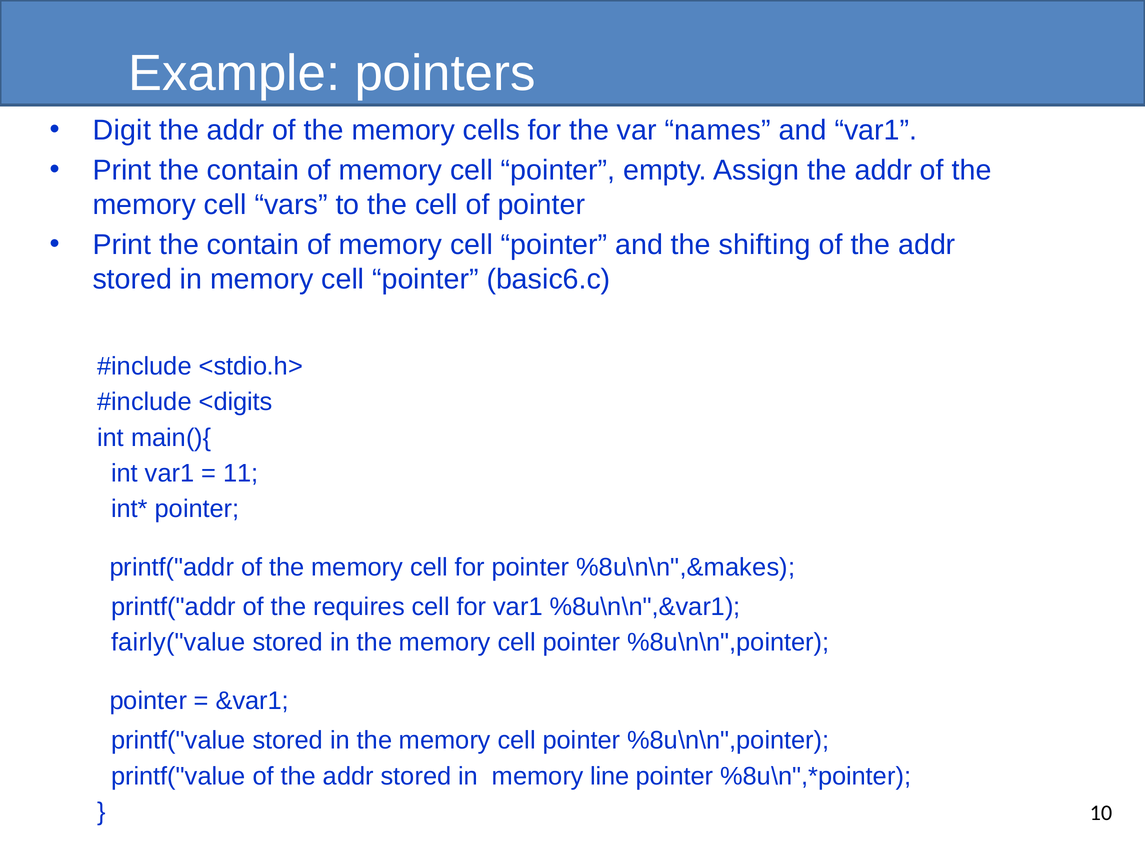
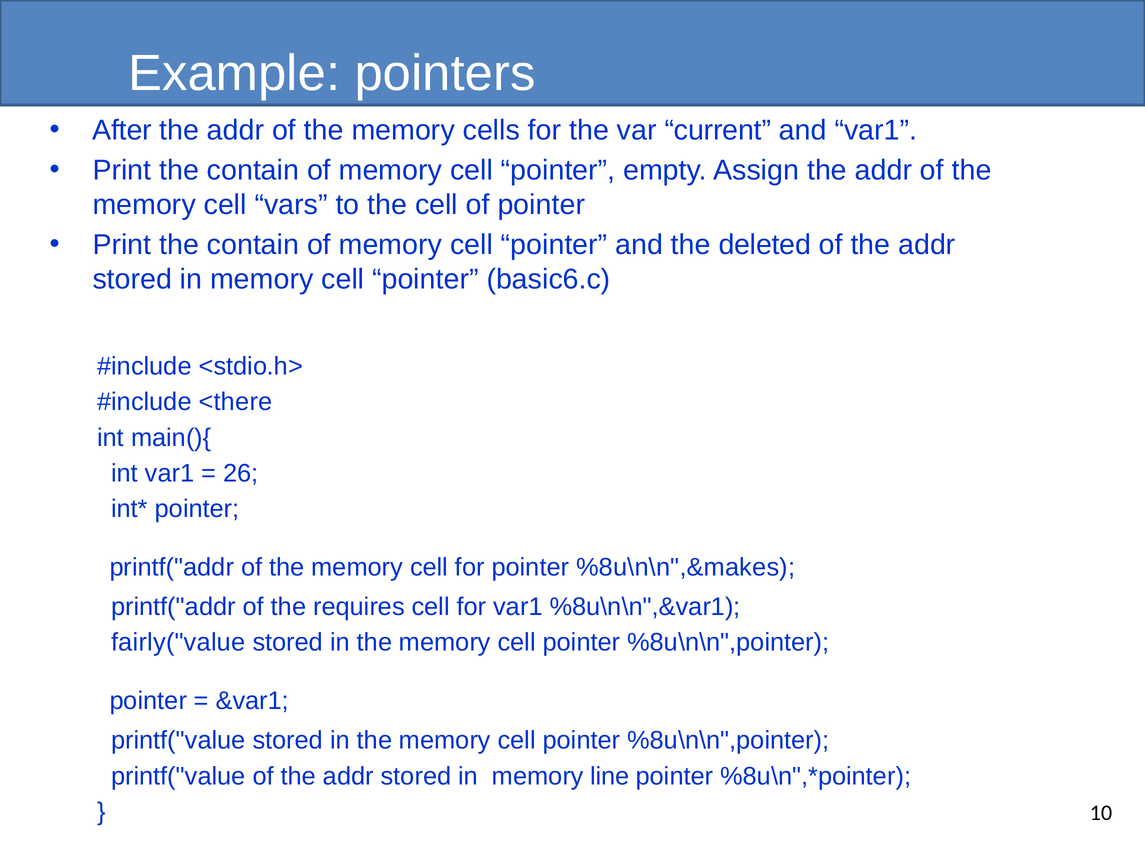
Digit: Digit -> After (122, 130)
names: names -> current (718, 130)
shifting: shifting -> deleted (765, 245)
<digits: <digits -> <there (236, 402)
11: 11 -> 26 (241, 473)
